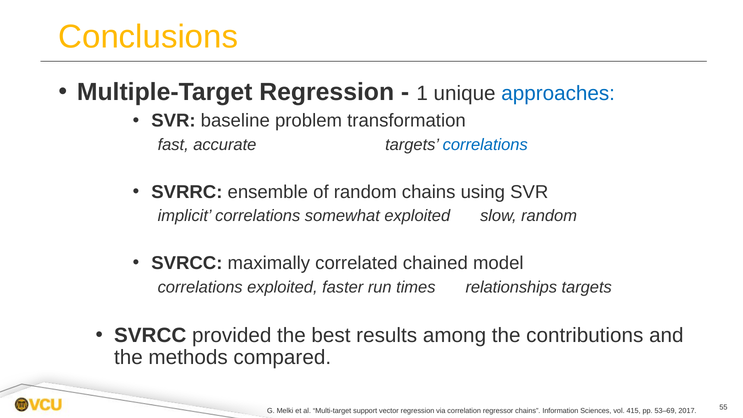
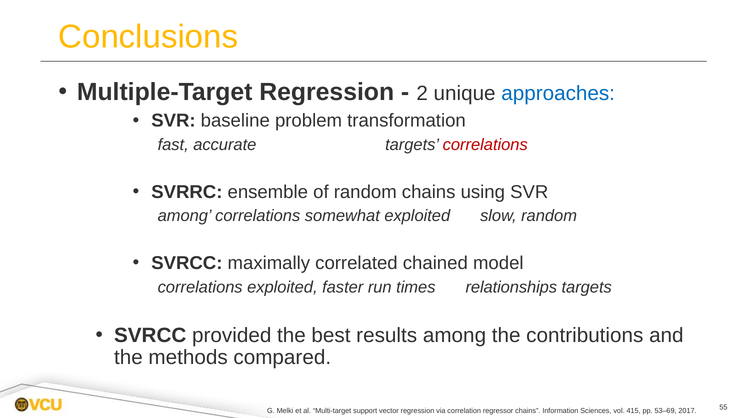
1: 1 -> 2 (422, 93)
correlations colour: blue -> red (485, 145)
implicit: implicit -> among (185, 216)
